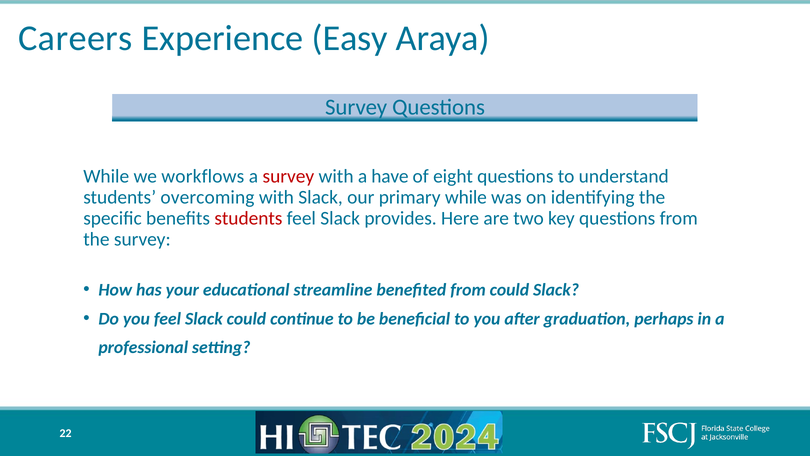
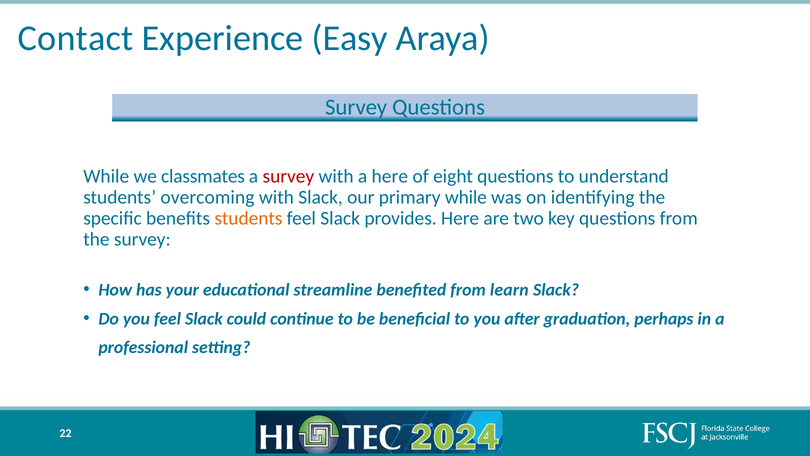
Careers: Careers -> Contact (76, 38)
workflows: workflows -> classmates (203, 176)
a have: have -> here (390, 176)
students colour: red -> orange (248, 218)
from could: could -> learn (509, 290)
